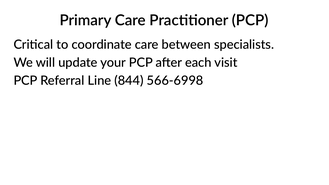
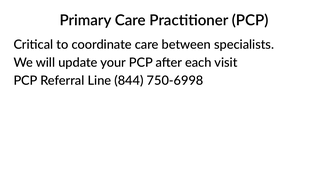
566-6998: 566-6998 -> 750-6998 (175, 81)
